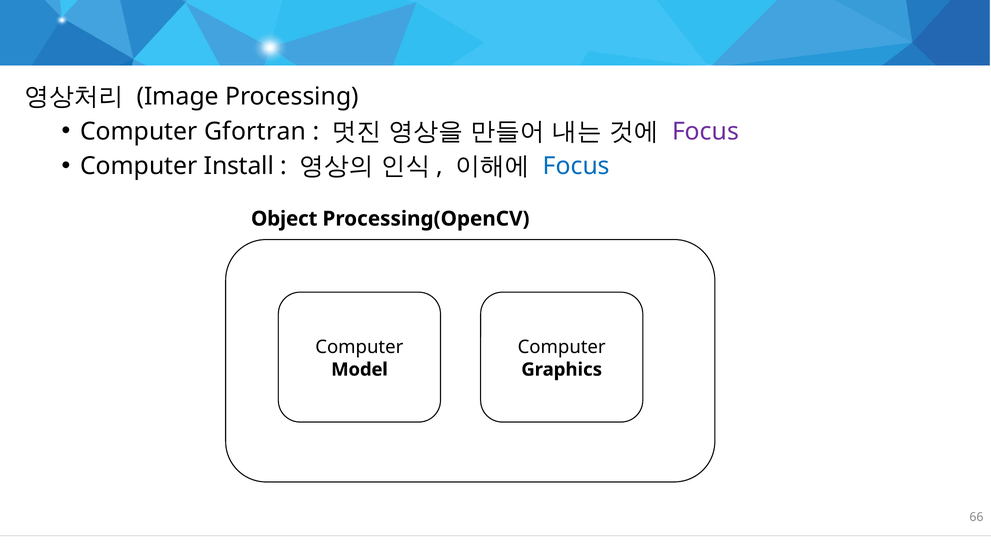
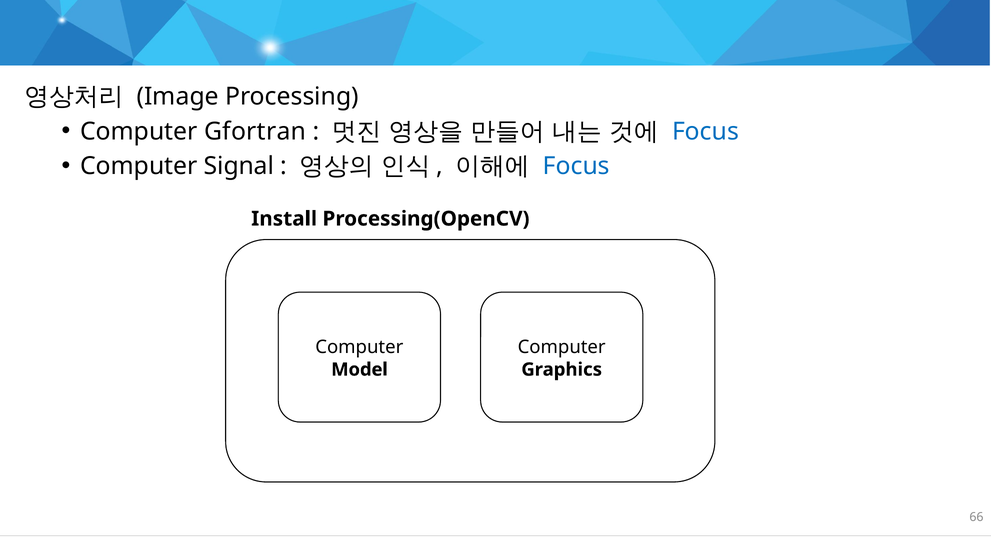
Focus colour: purple -> blue (706, 131)
Install: Install -> Signal (239, 166)
Object: Object -> Install (284, 219)
